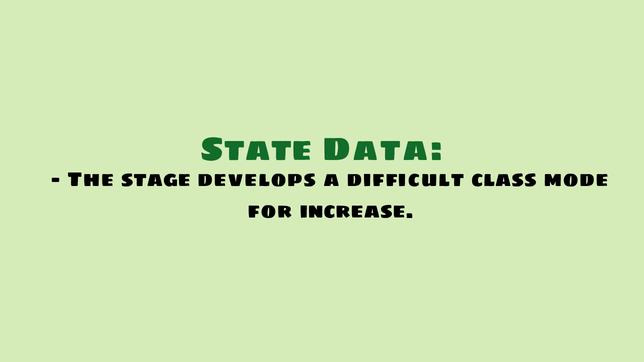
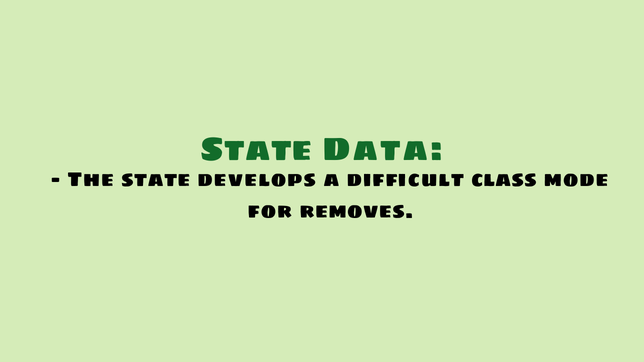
The stage: stage -> state (156, 180)
increase: increase -> removes (356, 211)
